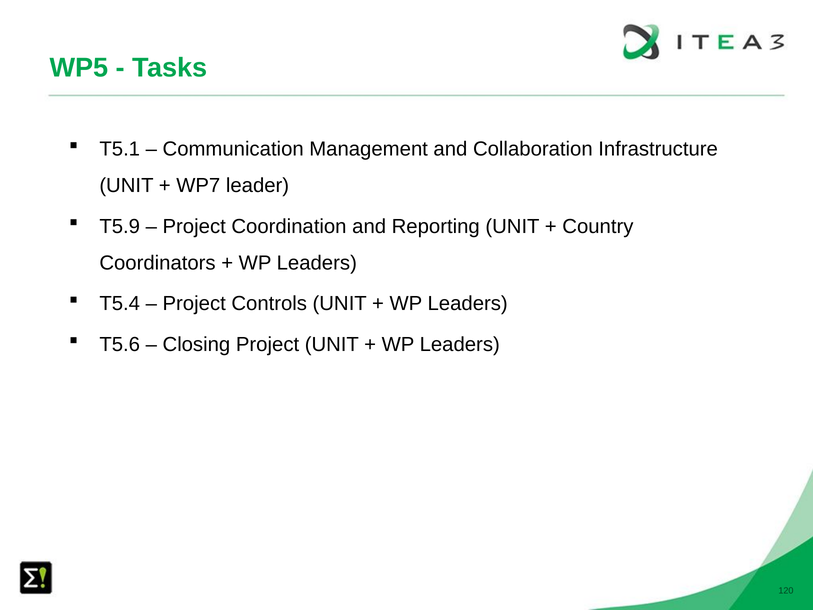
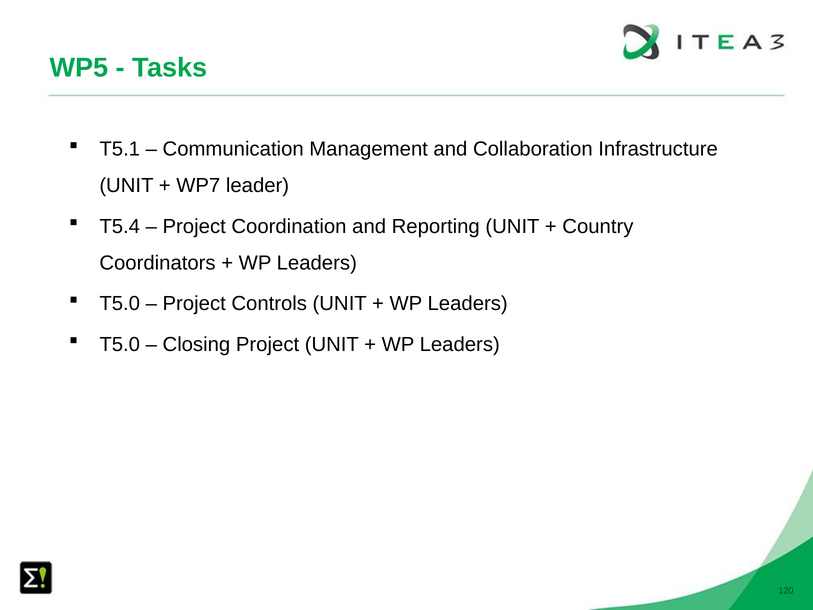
T5.9: T5.9 -> T5.4 (120, 226)
T5.4: T5.4 -> T5.0 (120, 304)
T5.6: T5.6 -> T5.0 (120, 344)
